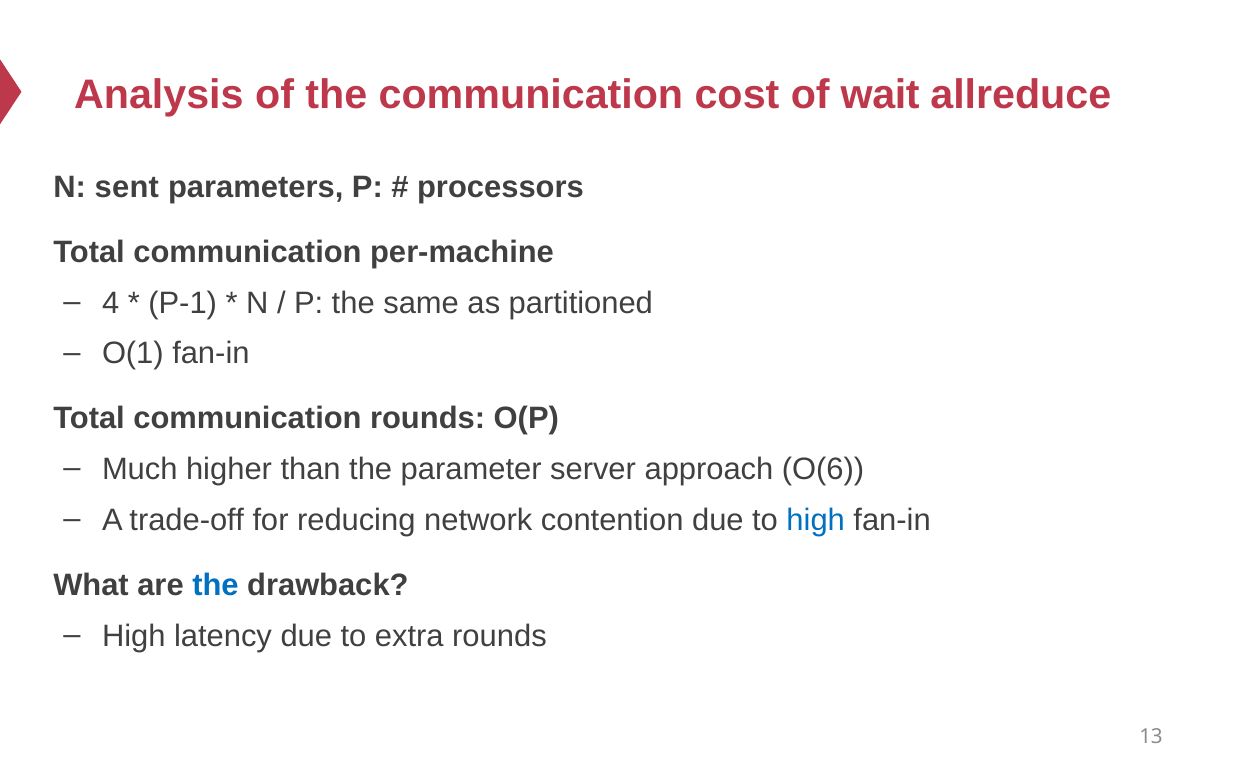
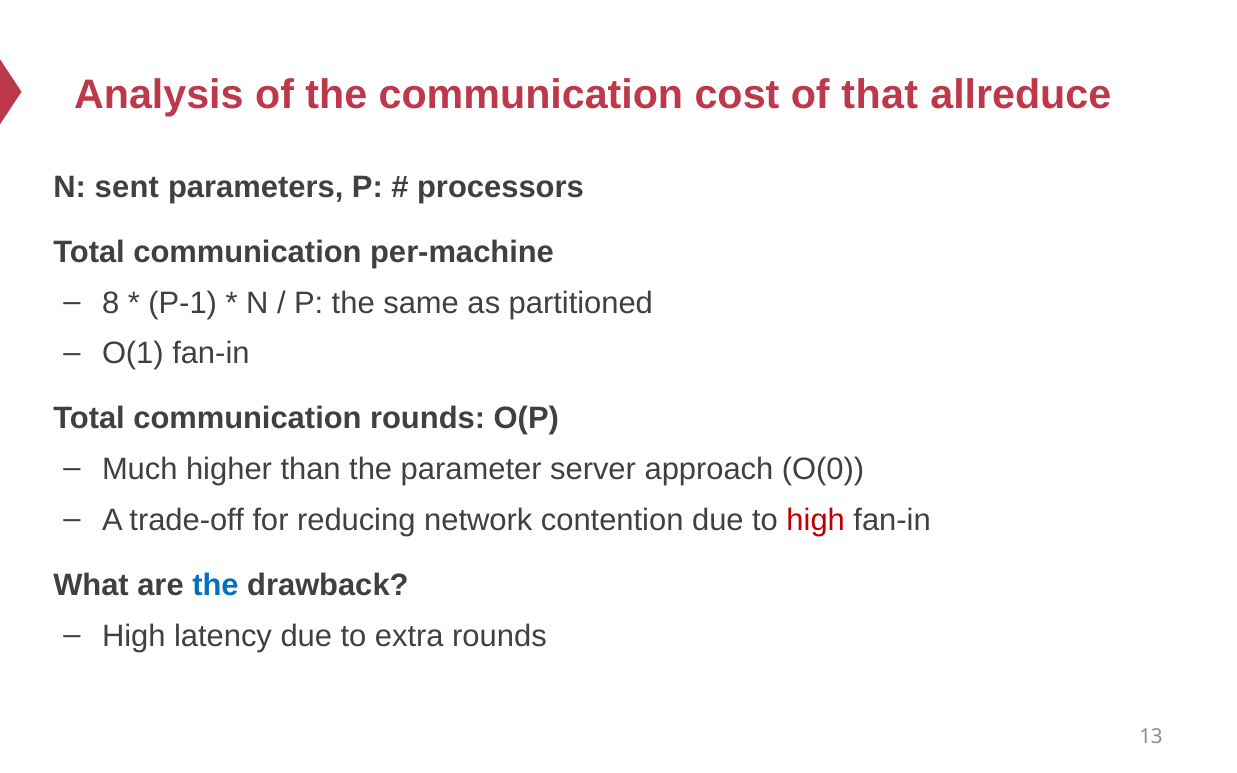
wait: wait -> that (880, 95)
4: 4 -> 8 (111, 303)
O(6: O(6 -> O(0 (823, 469)
high colour: blue -> red (816, 520)
